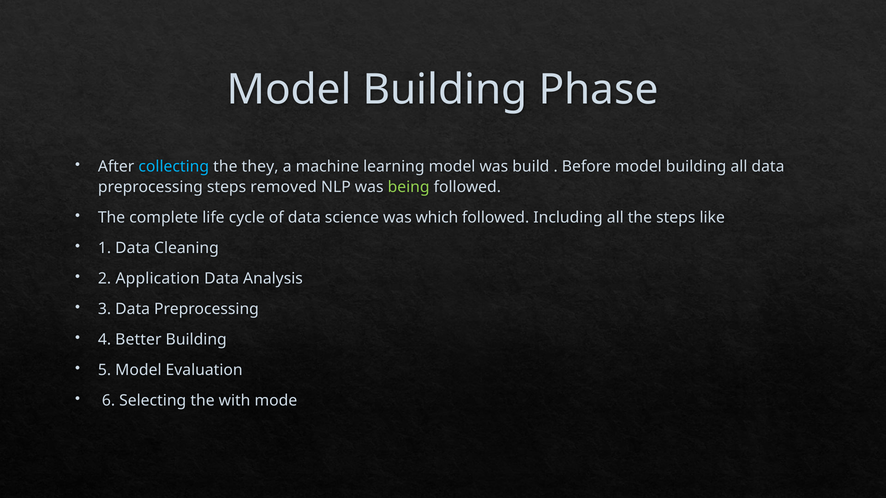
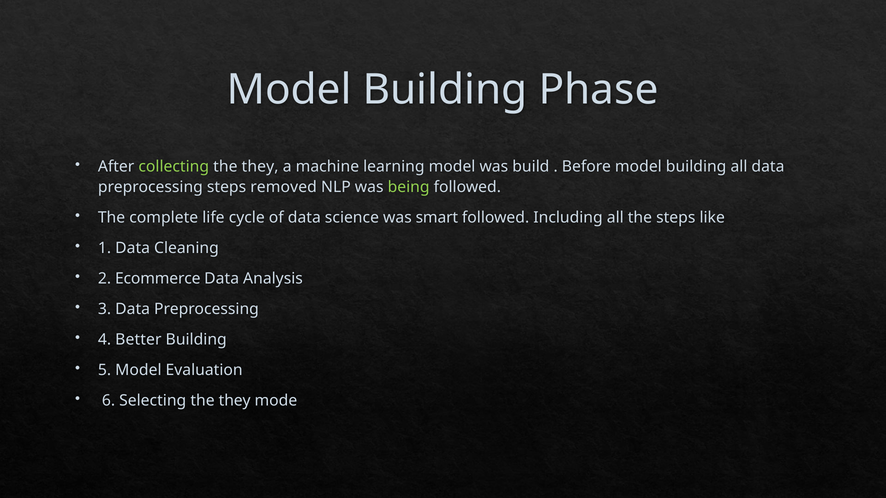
collecting colour: light blue -> light green (174, 167)
which: which -> smart (437, 218)
Application: Application -> Ecommerce (158, 279)
Selecting the with: with -> they (235, 401)
